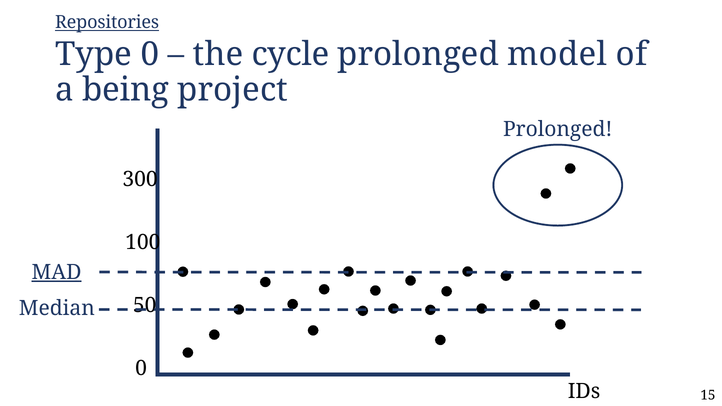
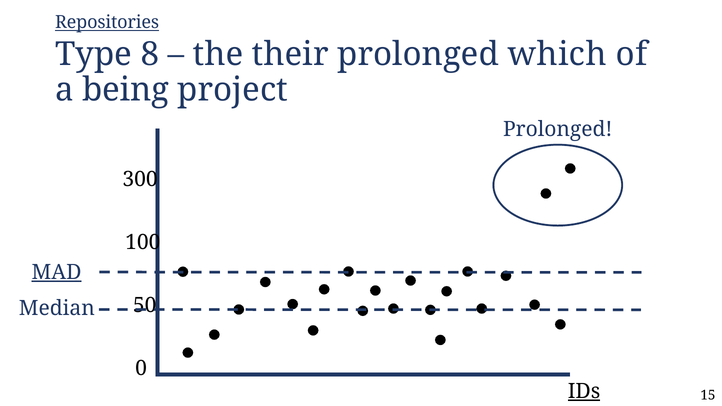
Type 0: 0 -> 8 (150, 54)
cycle: cycle -> their (290, 54)
model: model -> which (557, 54)
IDs underline: none -> present (584, 391)
